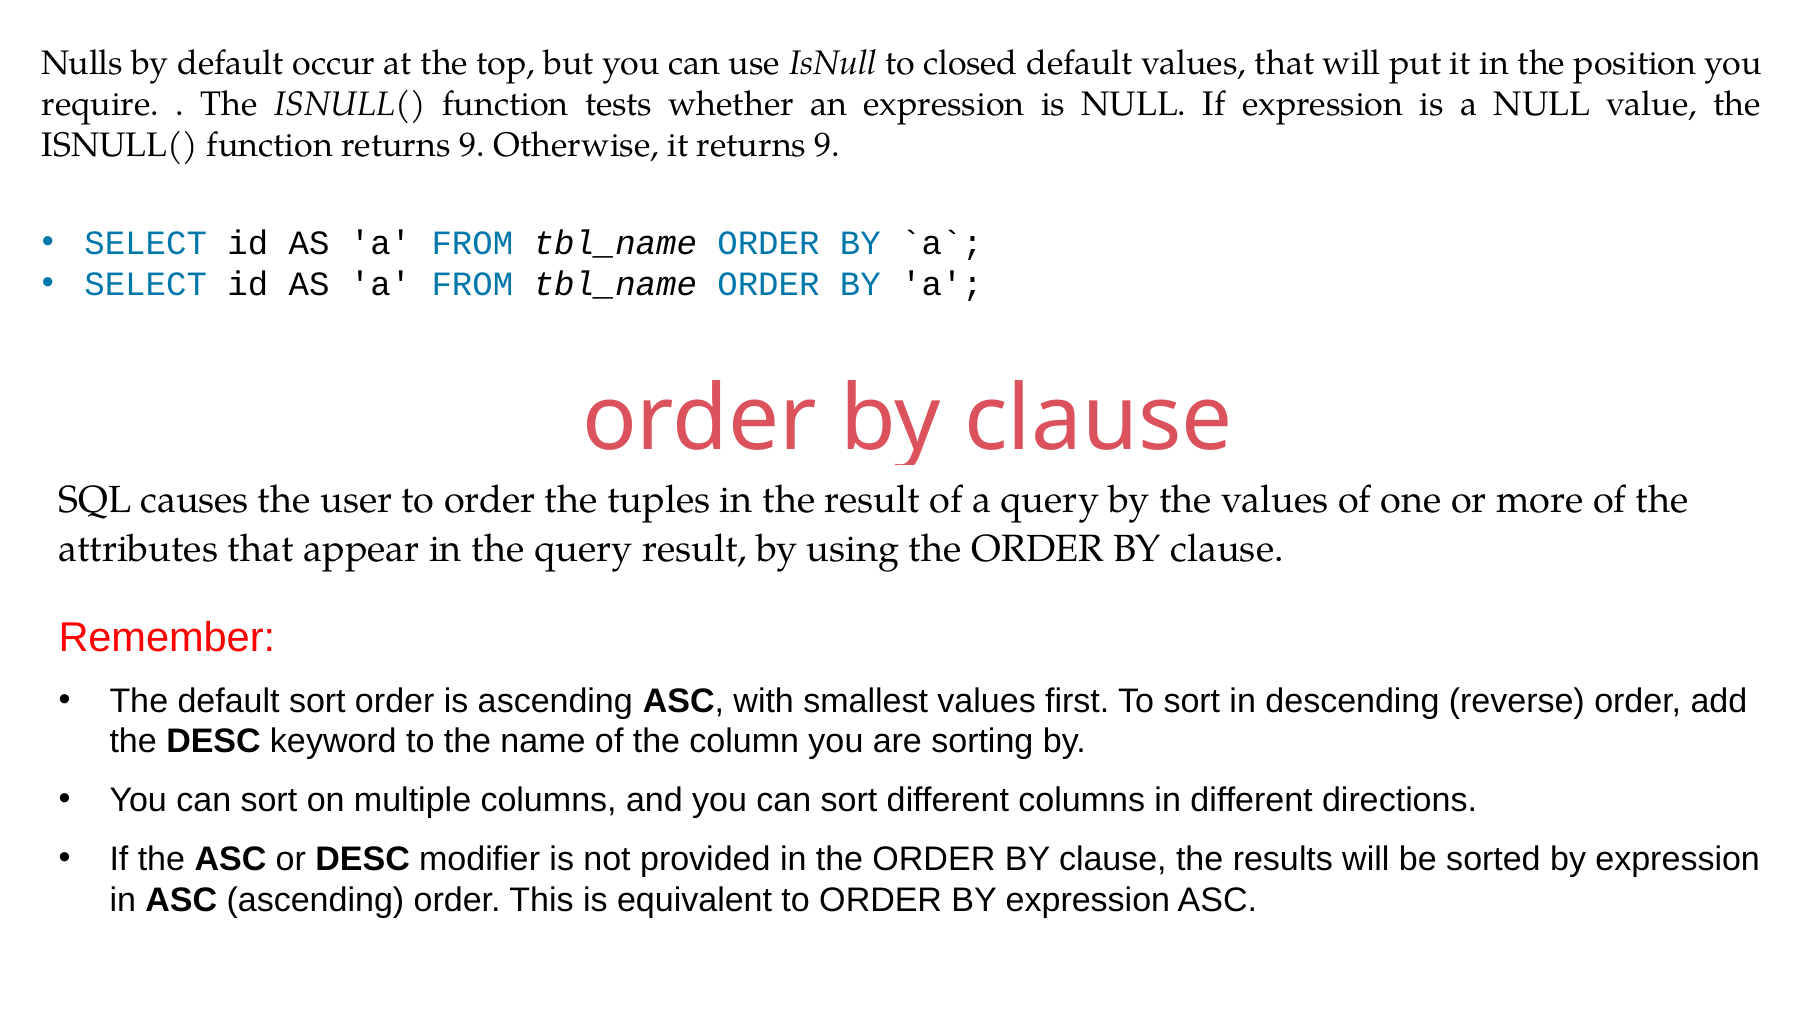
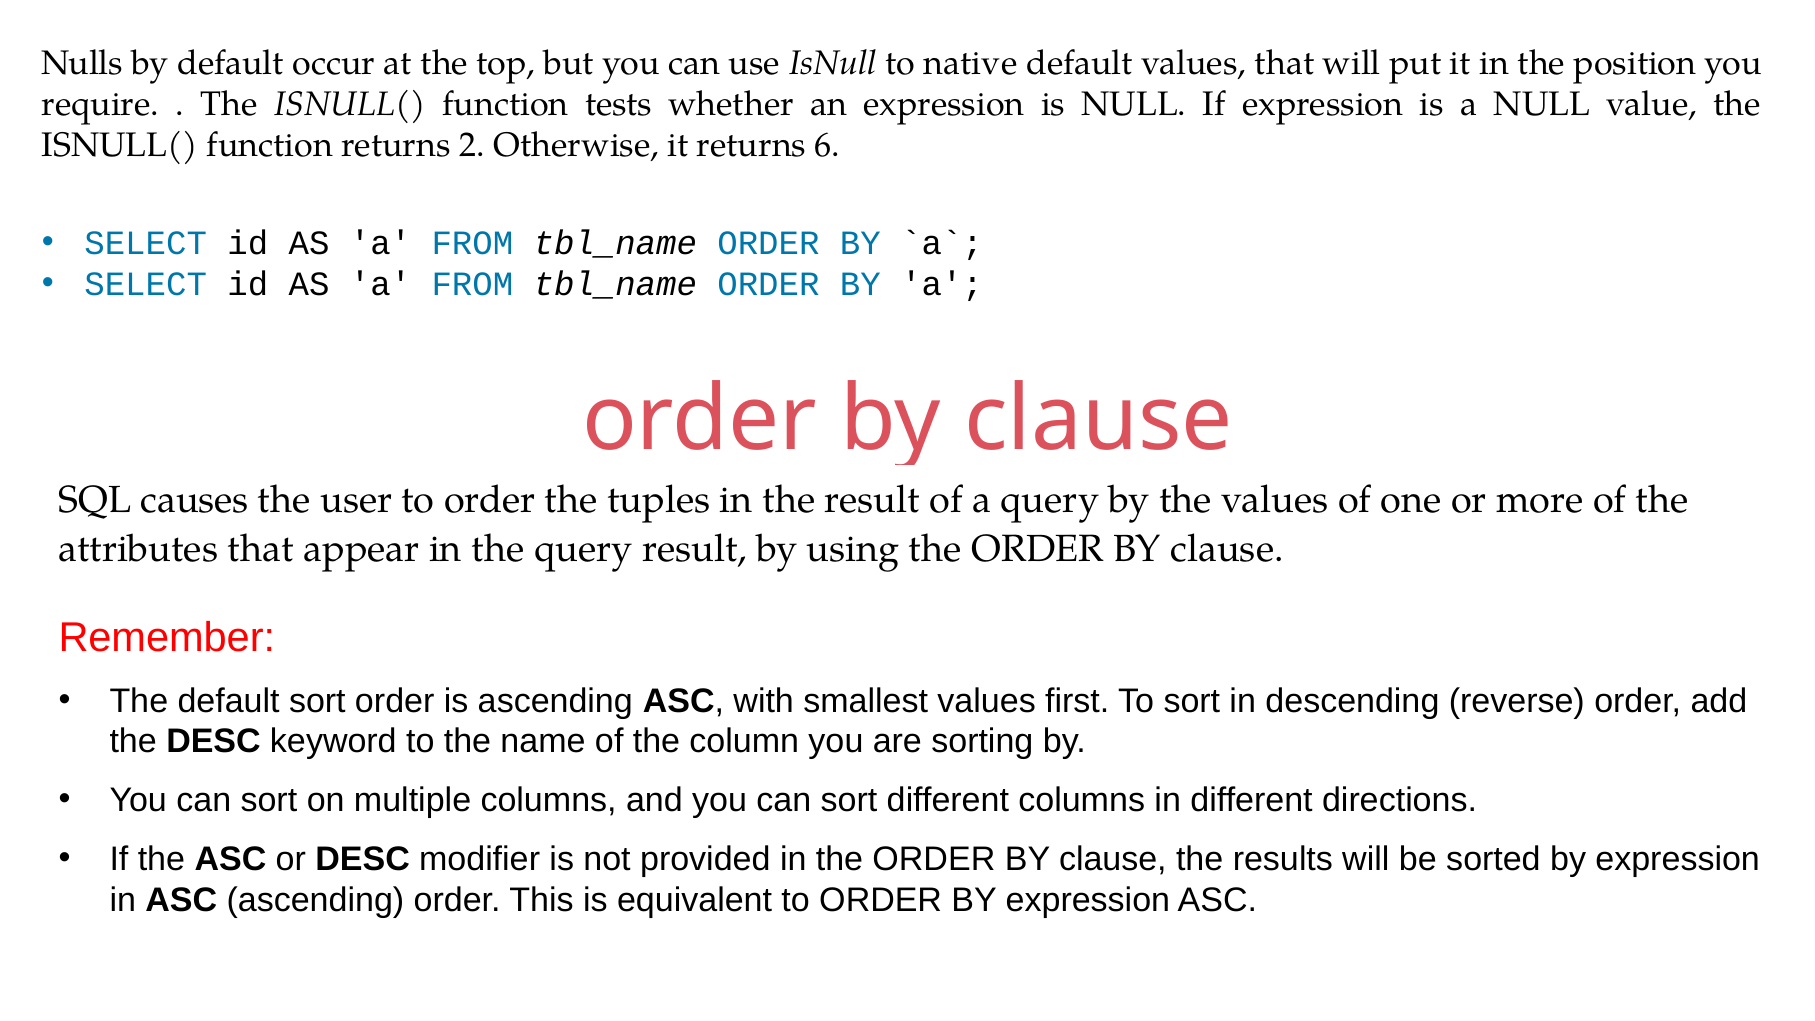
closed: closed -> native (970, 64)
function returns 9: 9 -> 2 (472, 145)
it returns 9: 9 -> 6 (828, 145)
